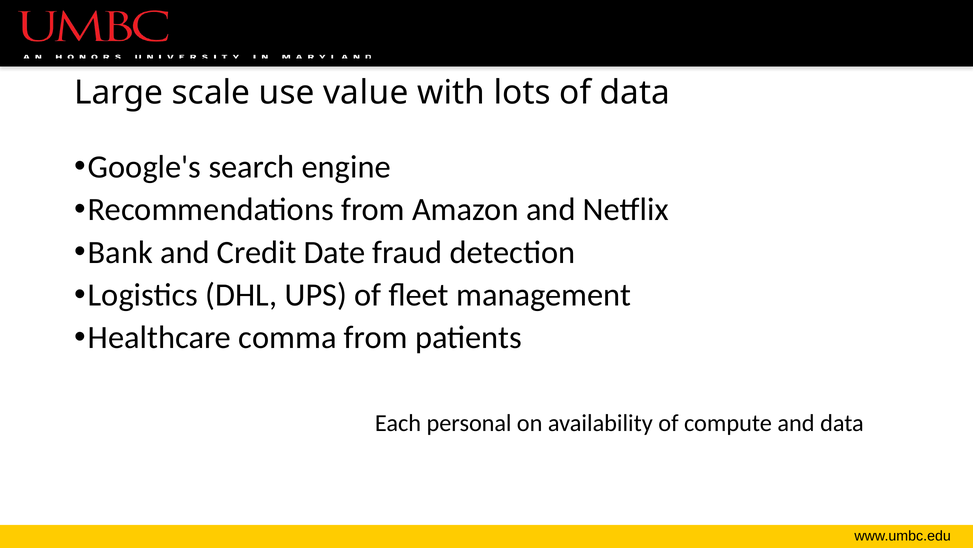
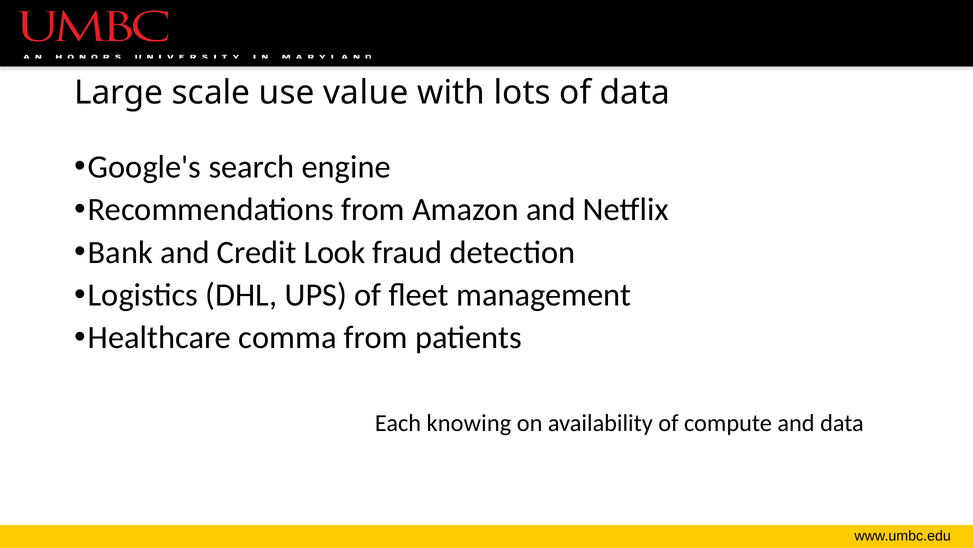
Date: Date -> Look (335, 252)
personal: personal -> knowing (469, 423)
